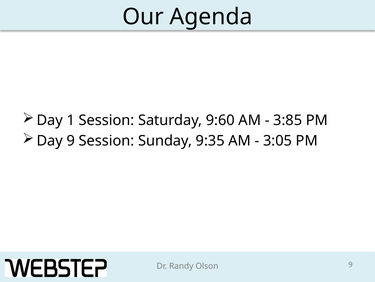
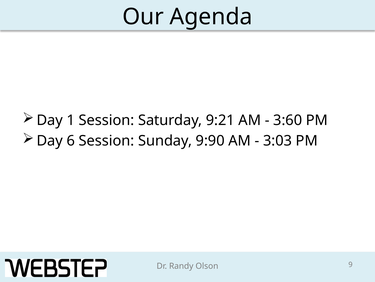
9:60: 9:60 -> 9:21 (220, 120)
3:85: 3:85 -> 3:60 (288, 120)
Day 9: 9 -> 6 (71, 140)
9:35: 9:35 -> 9:90 (210, 140)
3:05: 3:05 -> 3:03 (278, 140)
